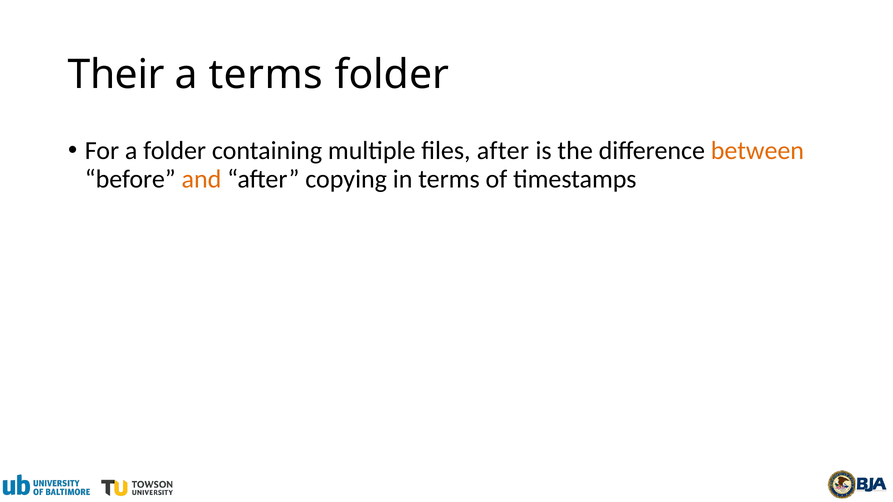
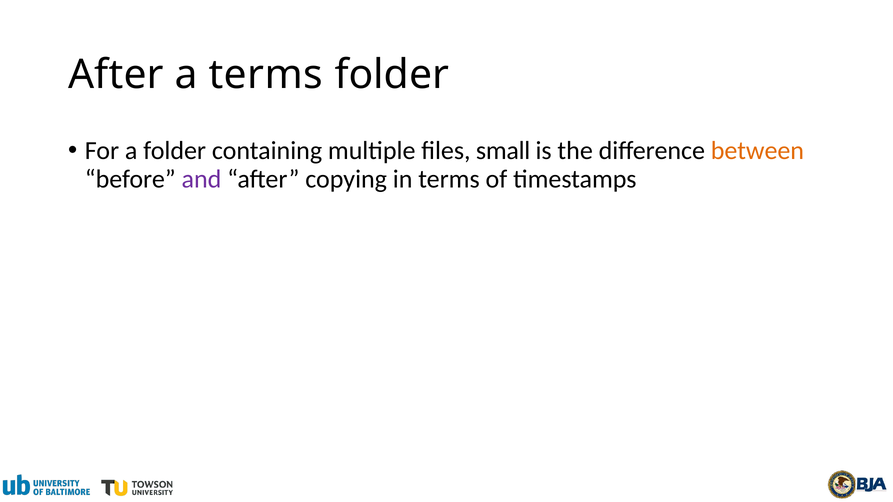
Their: Their -> After (116, 75)
files after: after -> small (503, 151)
and colour: orange -> purple (201, 179)
